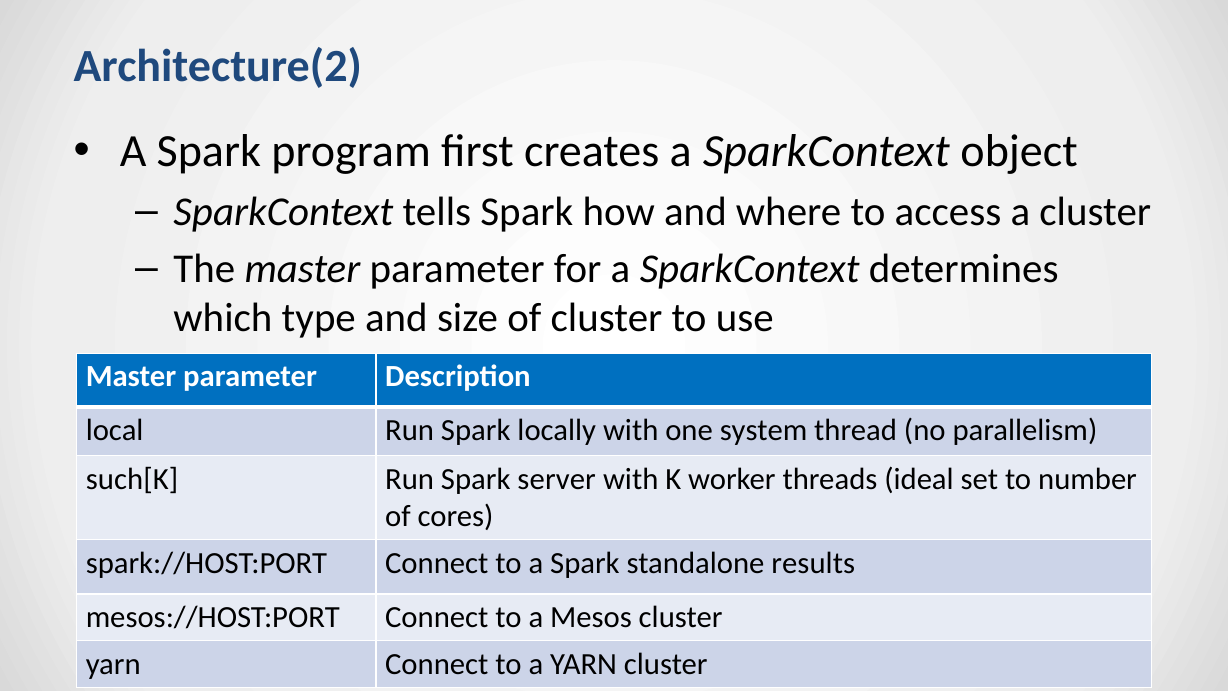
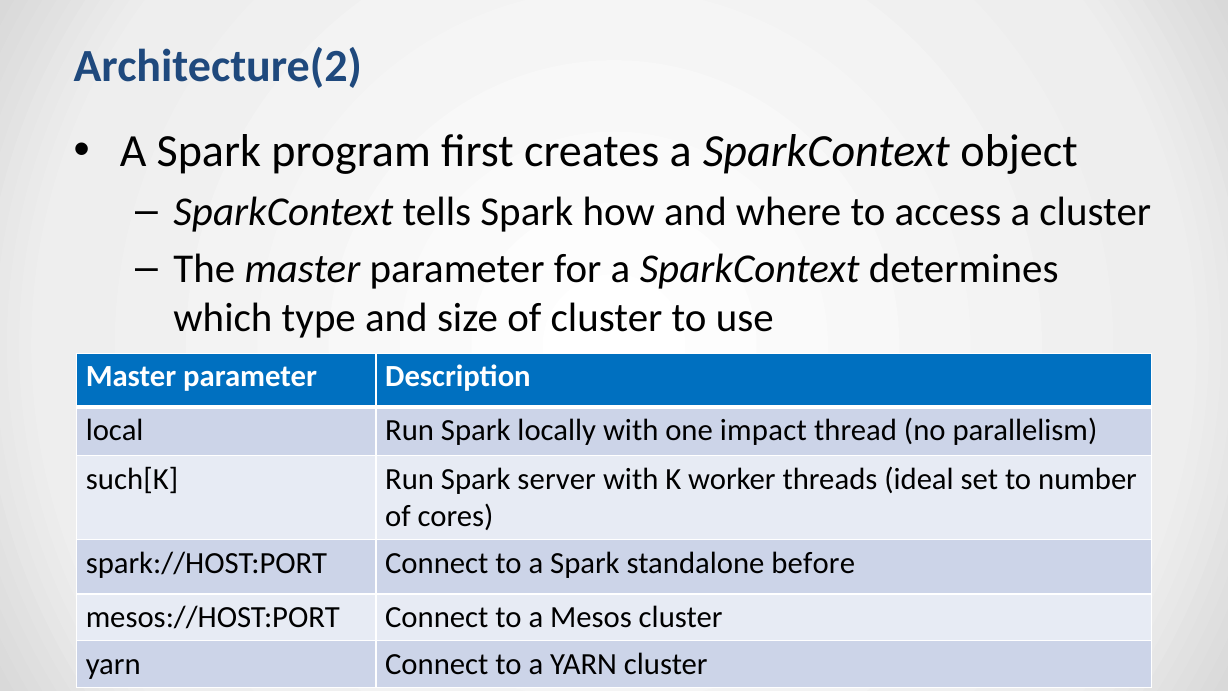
system: system -> impact (763, 430)
results: results -> before (813, 563)
